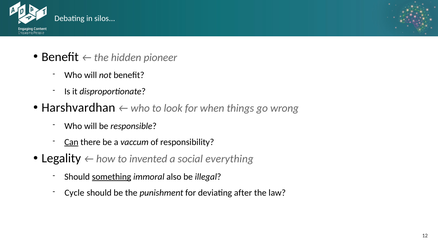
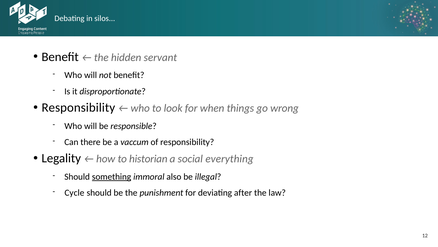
pioneer: pioneer -> servant (160, 57)
Harshvardhan: Harshvardhan -> Responsibility (78, 107)
Can underline: present -> none (71, 142)
invented: invented -> historian (148, 159)
